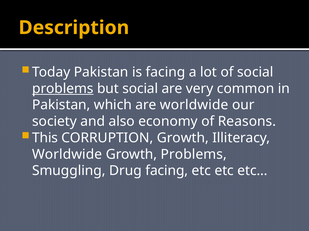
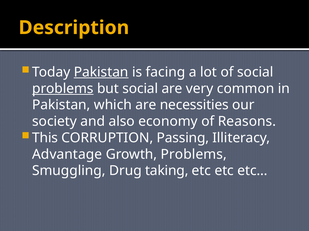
Pakistan underline: none -> present (101, 72)
are worldwide: worldwide -> necessities (194, 105)
CORRUPTION Growth: Growth -> Passing (183, 138)
Worldwide: Worldwide -> Advantage (67, 155)
Drug facing: facing -> taking (167, 171)
